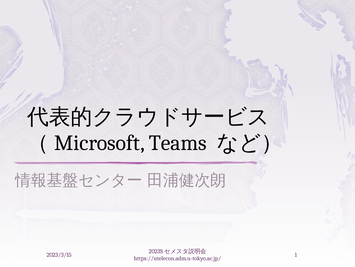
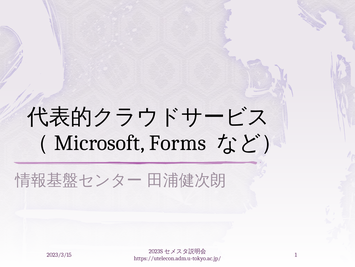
Teams: Teams -> Forms (178, 143)
